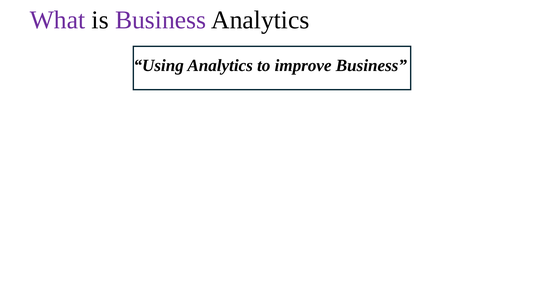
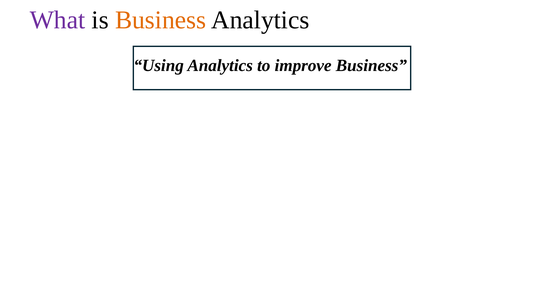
Business colour: purple -> orange (161, 20)
